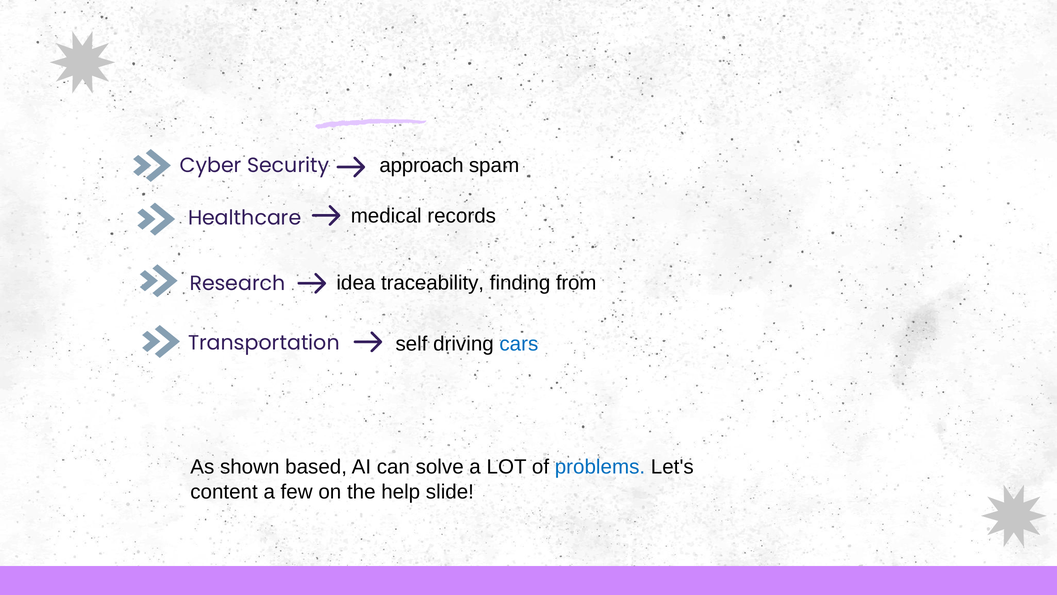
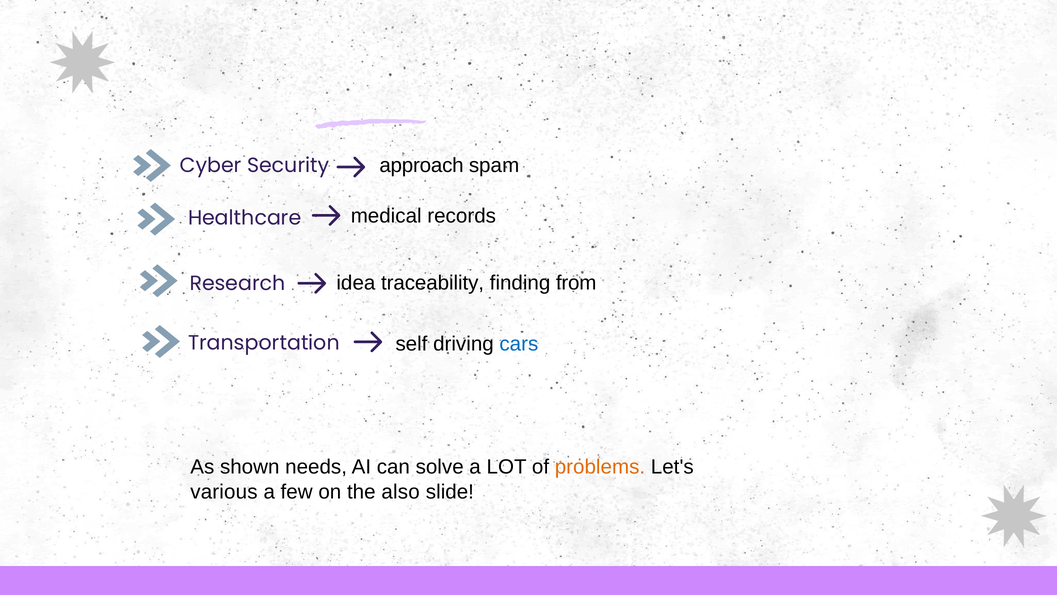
based: based -> needs (316, 467)
problems colour: blue -> orange (600, 467)
content: content -> various (224, 492)
help: help -> also (401, 492)
